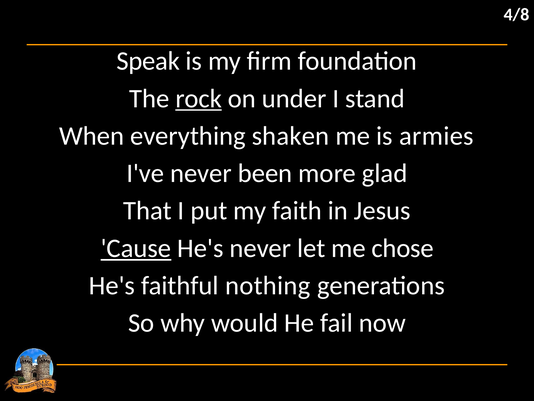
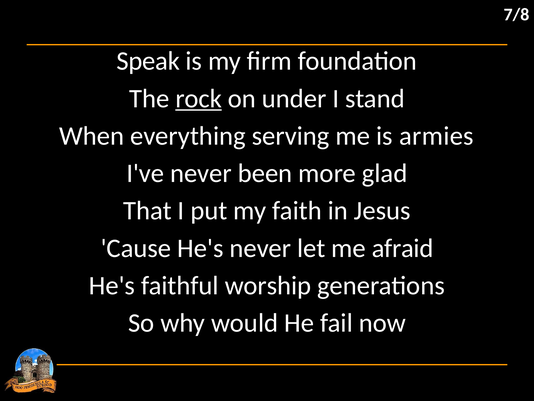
4/8: 4/8 -> 7/8 (516, 15)
shaken: shaken -> serving (291, 136)
Cause underline: present -> none (136, 248)
chose: chose -> afraid (403, 248)
nothing: nothing -> worship (268, 285)
